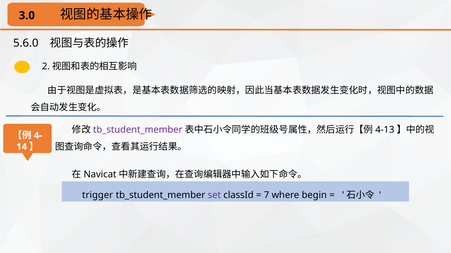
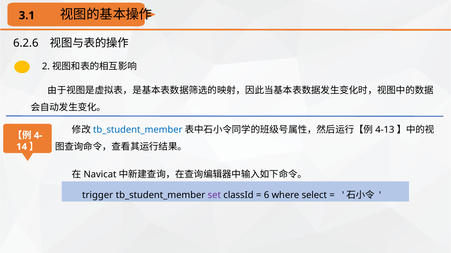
3.0: 3.0 -> 3.1 (27, 16)
5.6.0: 5.6.0 -> 6.2.6 (26, 43)
tb_student_member colour: purple -> blue (138, 130)
7: 7 -> 6 (267, 195)
begin: begin -> select (314, 195)
